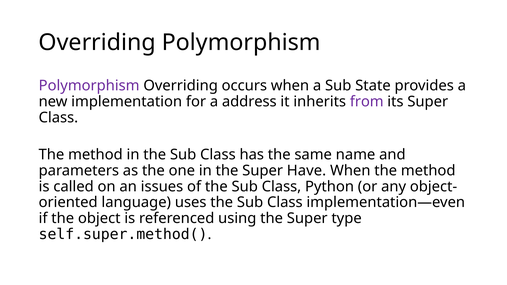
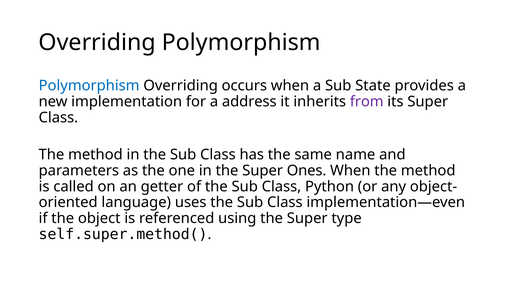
Polymorphism colour: purple -> blue (89, 86)
Have: Have -> Ones (307, 171)
issues: issues -> getter (162, 187)
